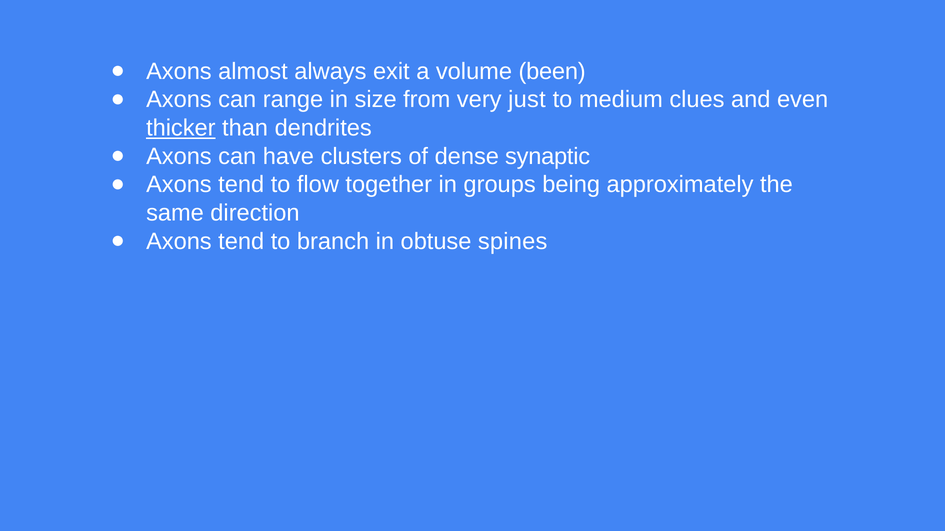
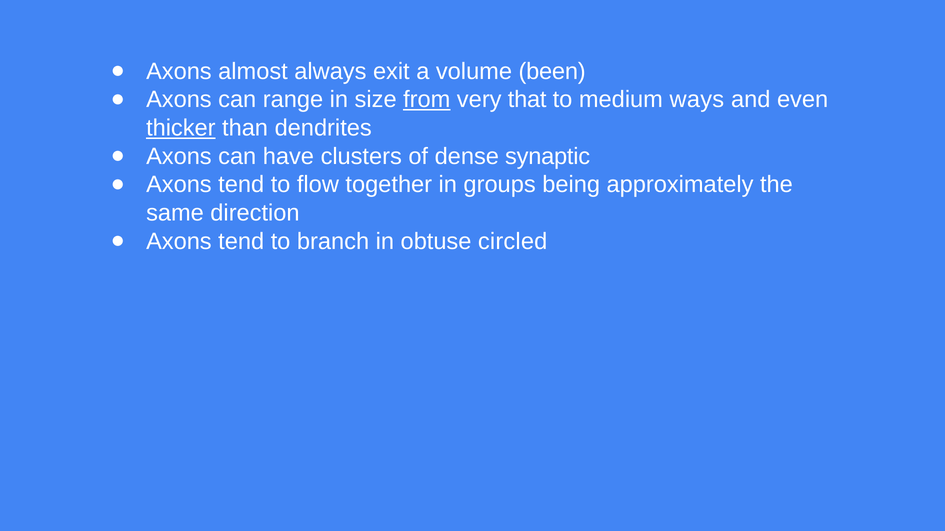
from underline: none -> present (427, 100)
just: just -> that (527, 100)
clues: clues -> ways (697, 100)
spines: spines -> circled (513, 242)
